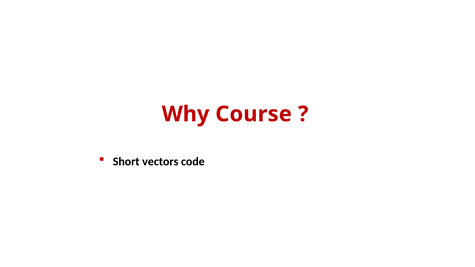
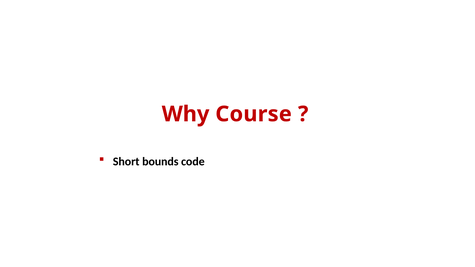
vectors: vectors -> bounds (160, 162)
